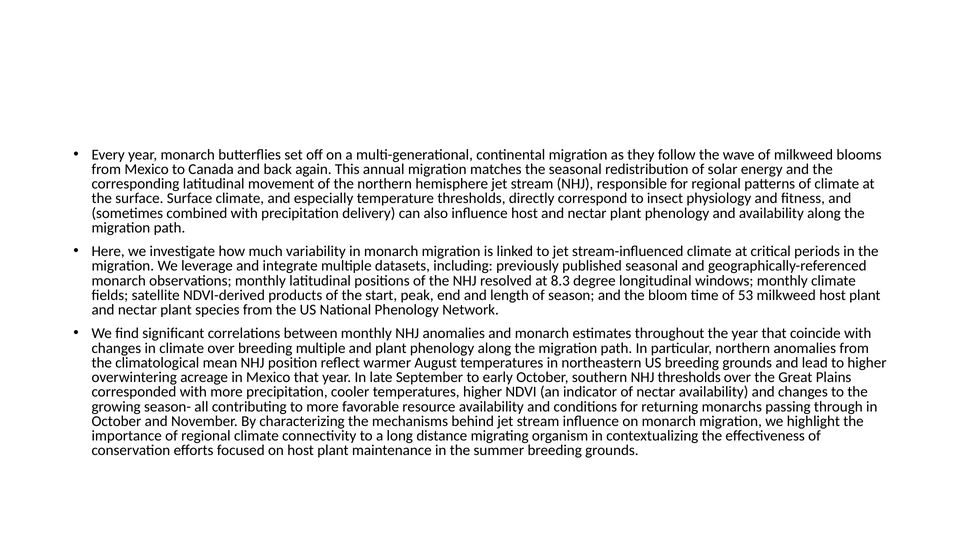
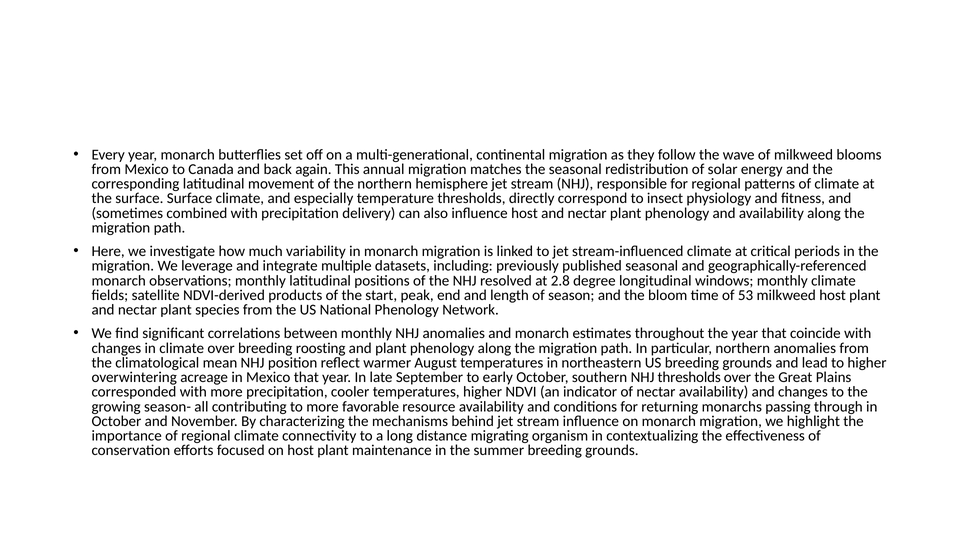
8.3: 8.3 -> 2.8 (560, 281)
breeding multiple: multiple -> roosting (321, 348)
